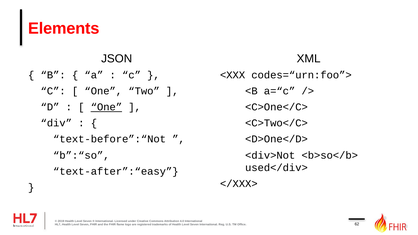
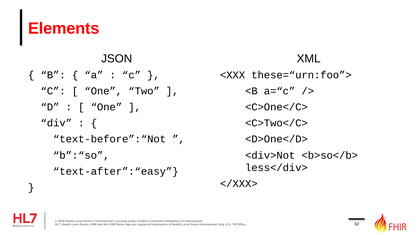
codes=“urn:foo”>: codes=“urn:foo”> -> these=“urn:foo”> (302, 75)
One underline: present -> none (106, 107)
used</div>: used</div> -> less</div> (276, 168)
